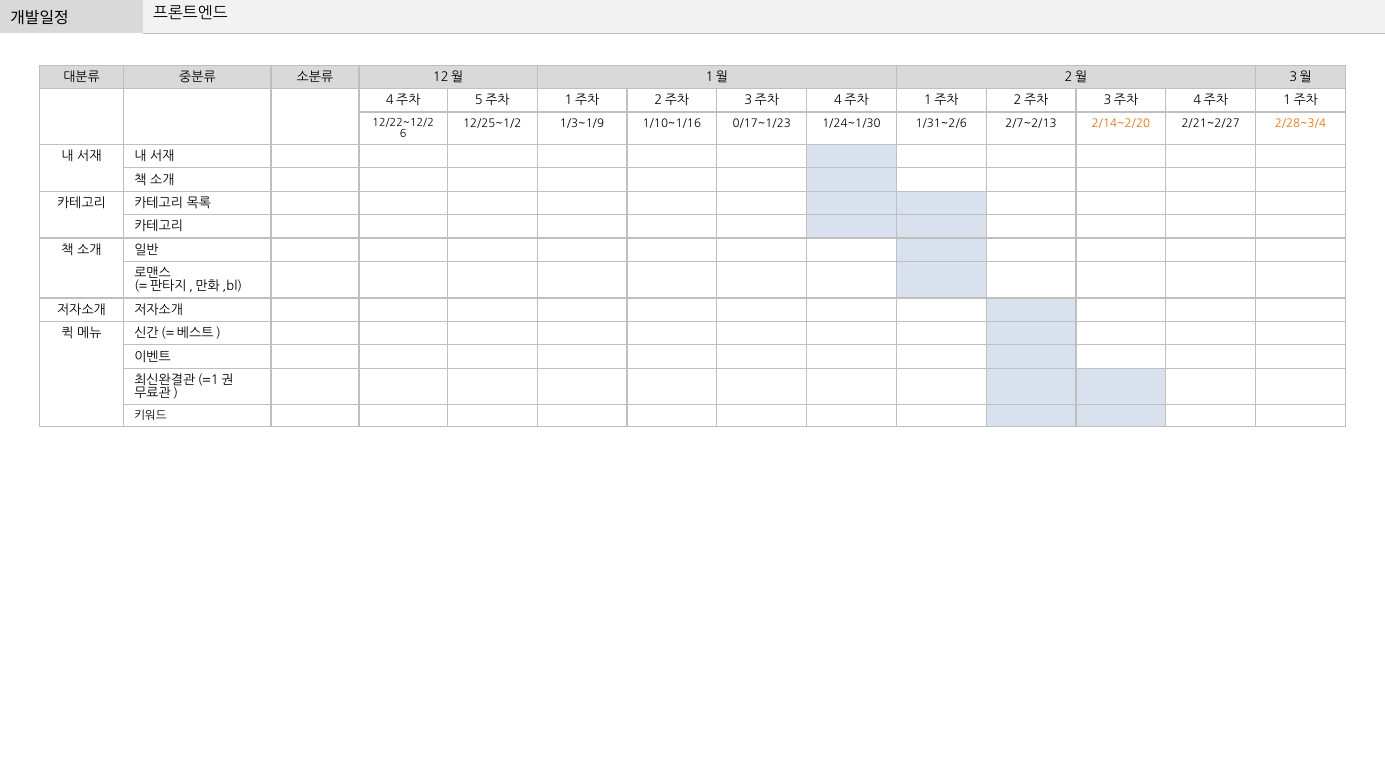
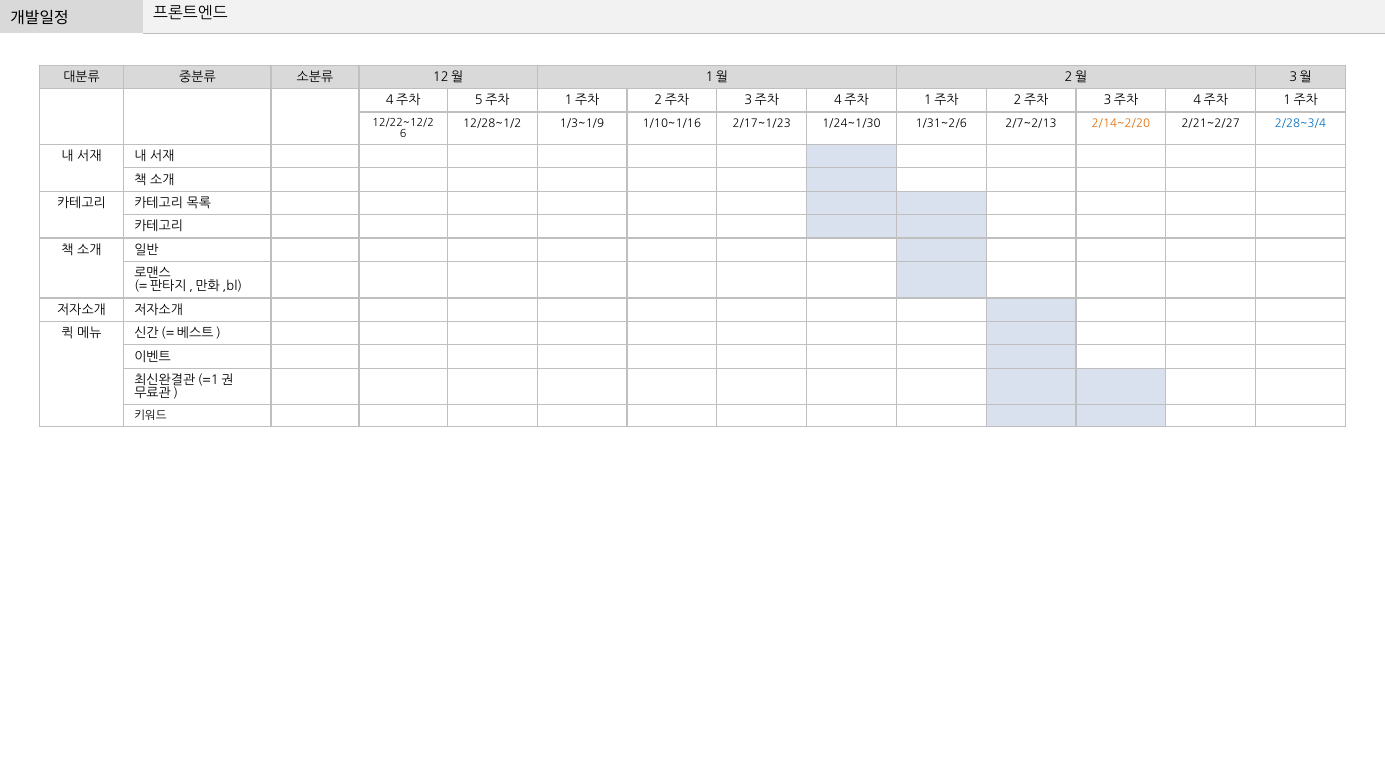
12/25~1/2: 12/25~1/2 -> 12/28~1/2 (492, 123)
0/17~1/23: 0/17~1/23 -> 2/17~1/23 (762, 123)
2/28~3/4 colour: orange -> blue (1300, 123)
